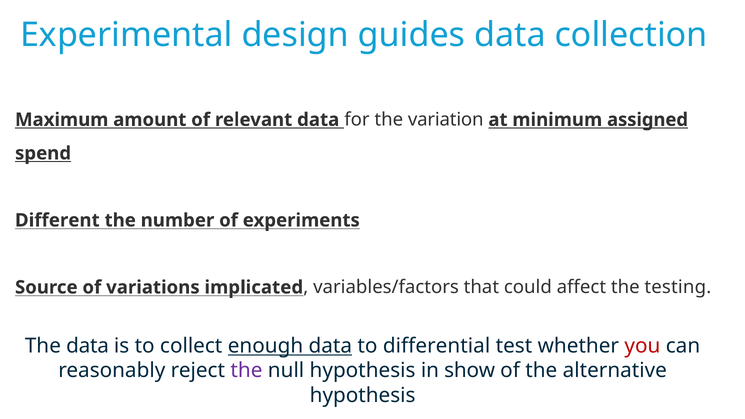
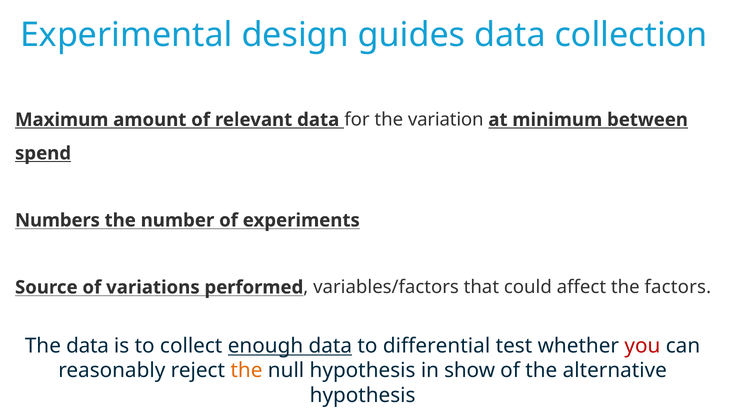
assigned: assigned -> between (647, 120)
Different: Different -> Numbers (57, 220)
implicated: implicated -> performed (254, 287)
testing: testing -> factors (678, 287)
the colour: purple -> orange (246, 371)
